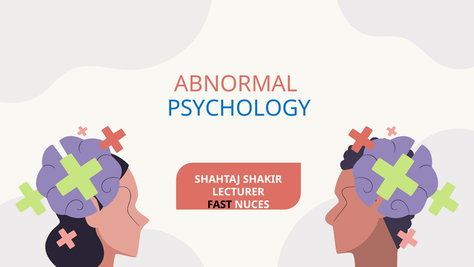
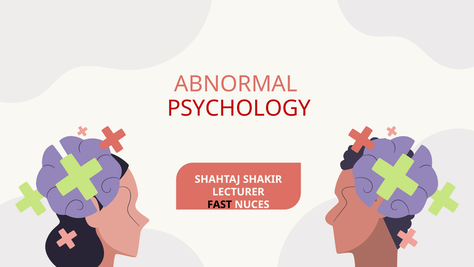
PSYCHOLOGY colour: blue -> red (239, 108)
